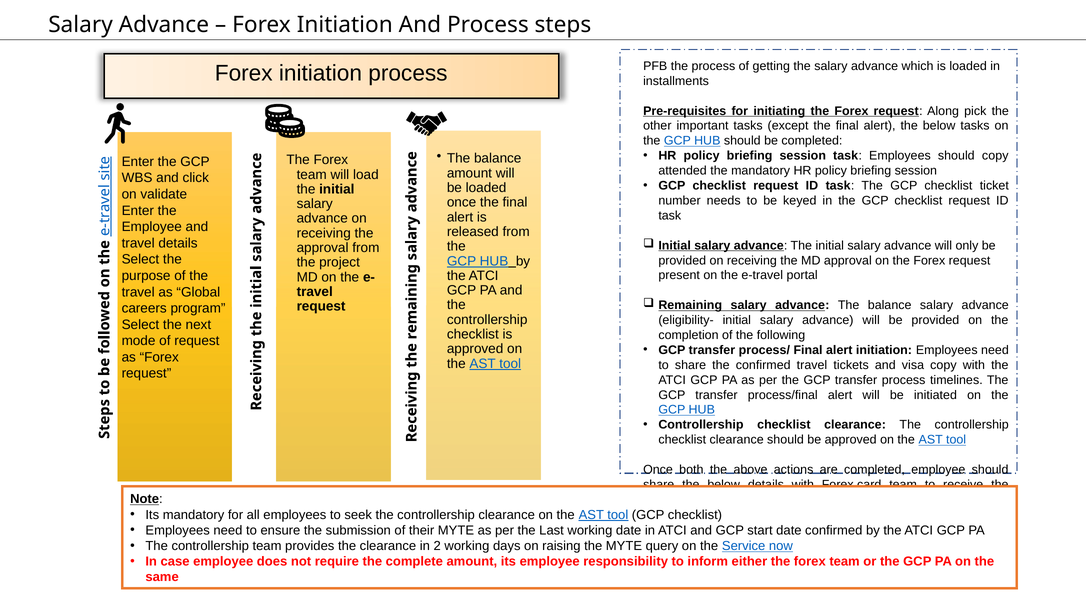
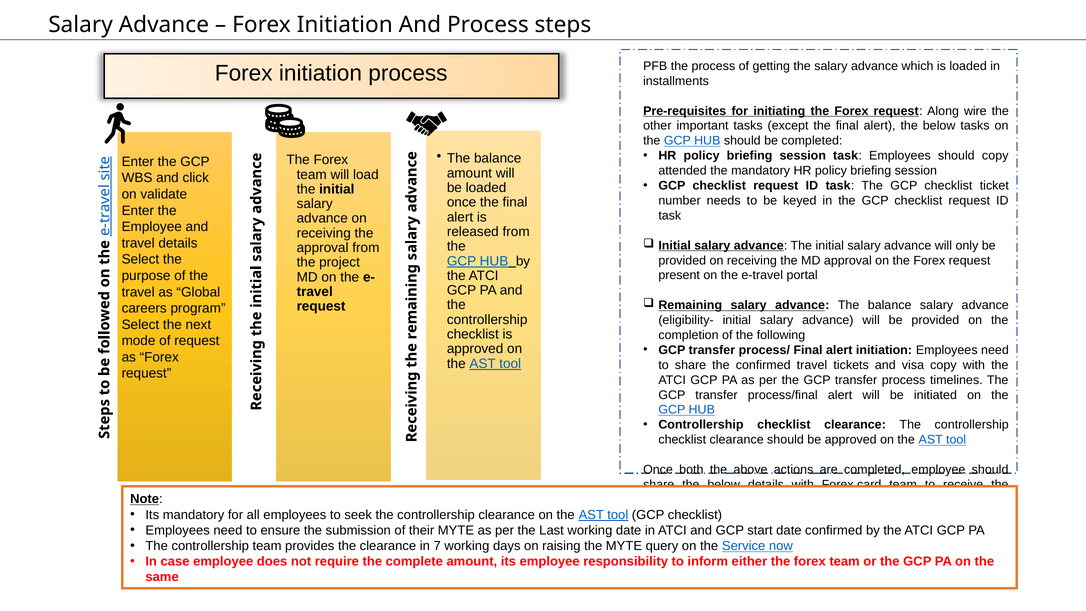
pick: pick -> wire (975, 111)
2: 2 -> 7 (437, 546)
